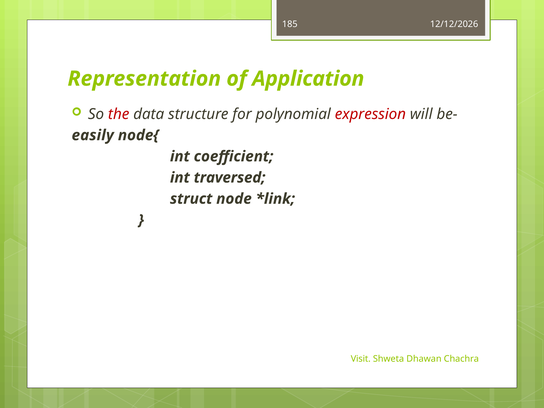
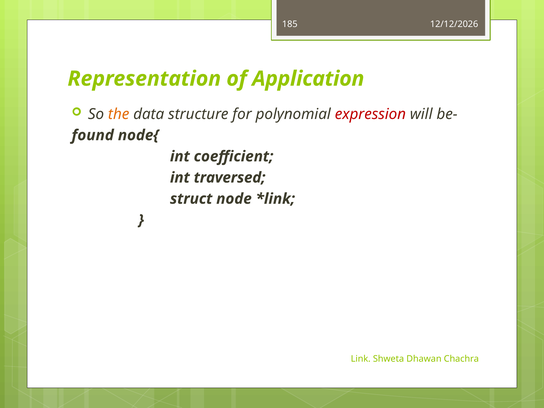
the colour: red -> orange (119, 114)
easily: easily -> found (93, 135)
Visit: Visit -> Link (361, 359)
